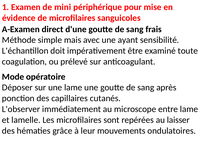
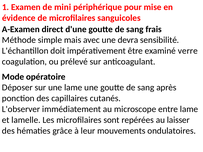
ayant: ayant -> devra (128, 40)
toute: toute -> verre (188, 51)
